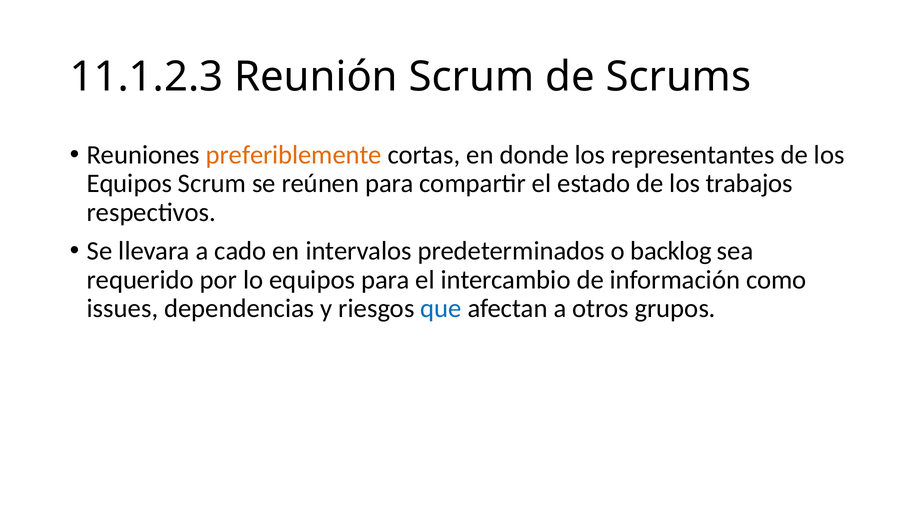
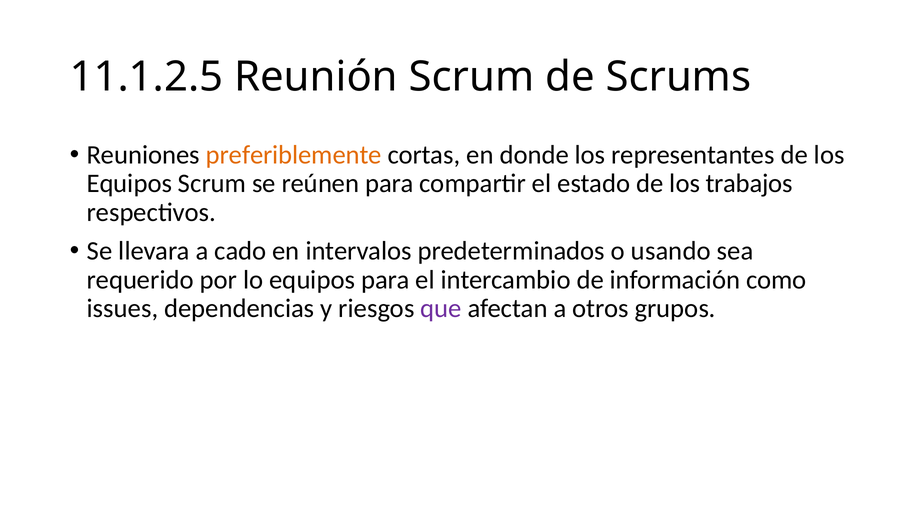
11.1.2.3: 11.1.2.3 -> 11.1.2.5 (147, 77)
backlog: backlog -> usando (671, 251)
que colour: blue -> purple (441, 308)
